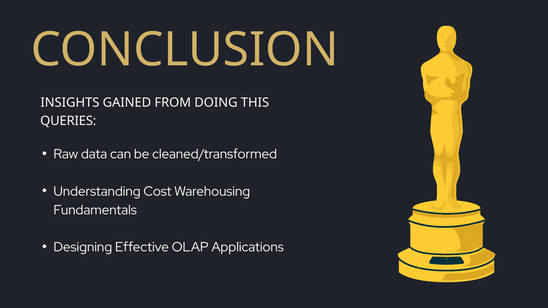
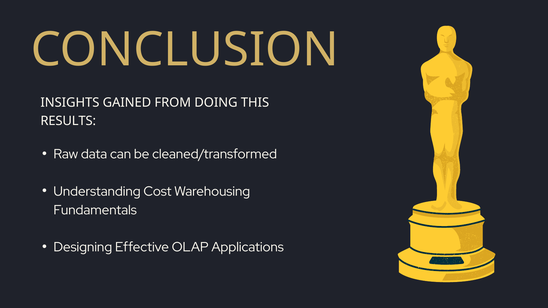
QUERIES: QUERIES -> RESULTS (68, 121)
